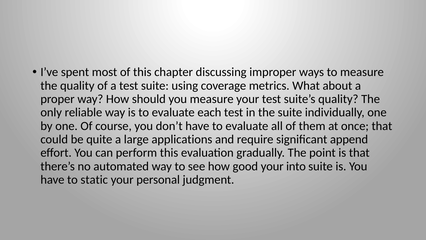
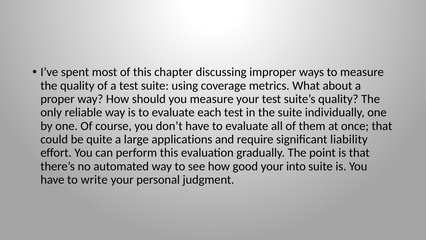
append: append -> liability (349, 139)
static: static -> write (94, 179)
